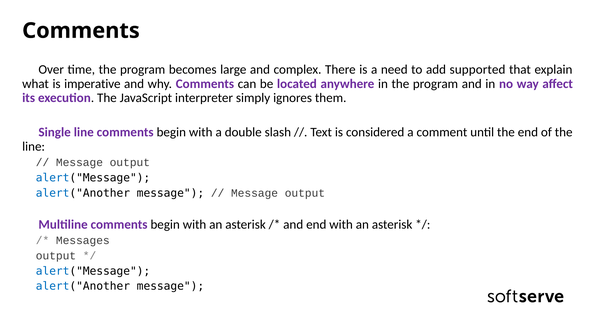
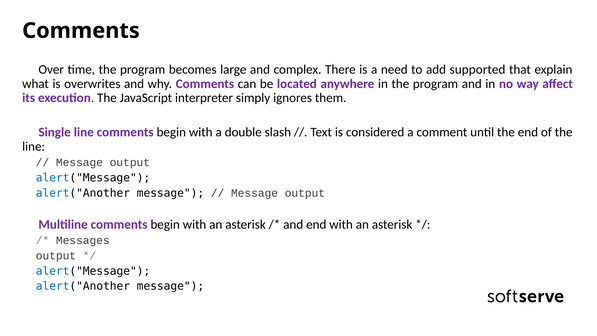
imperative: imperative -> overwrites (92, 84)
